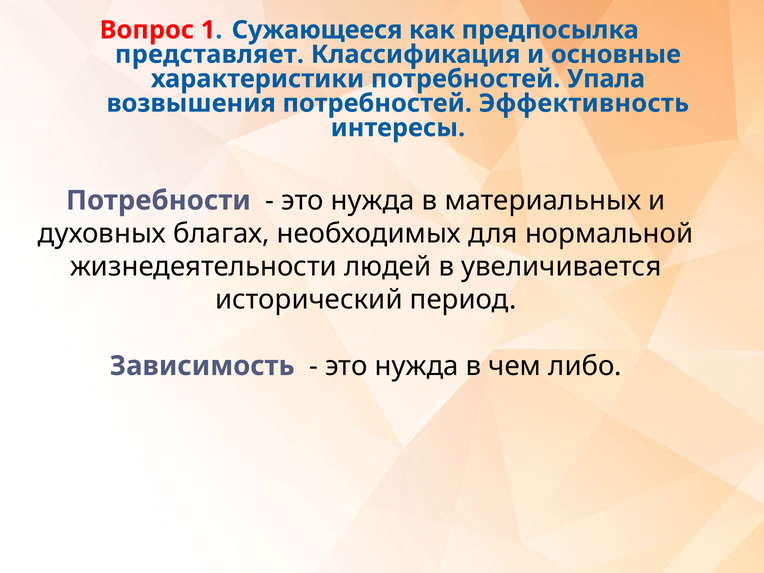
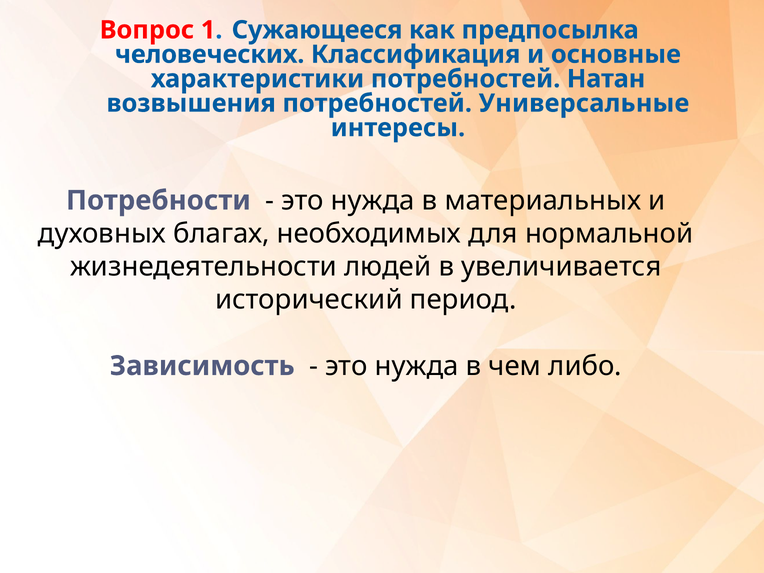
представляет: представляет -> человеческих (210, 54)
Упала: Упала -> Натан (606, 79)
Эффективность: Эффективность -> Универсальные (584, 103)
